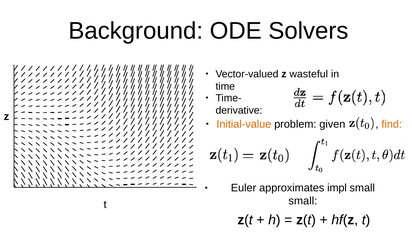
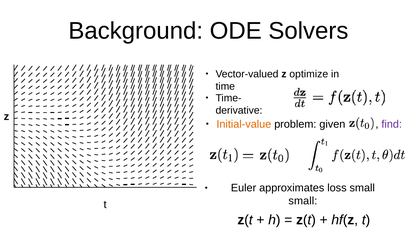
wasteful: wasteful -> optimize (309, 74)
find colour: orange -> purple (392, 124)
impl: impl -> loss (337, 188)
